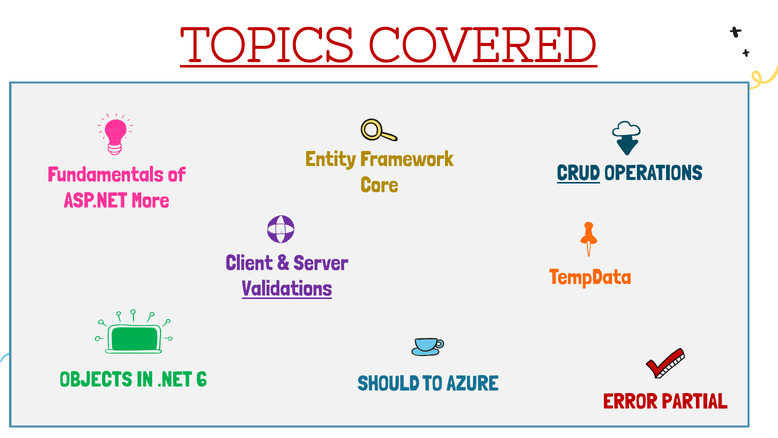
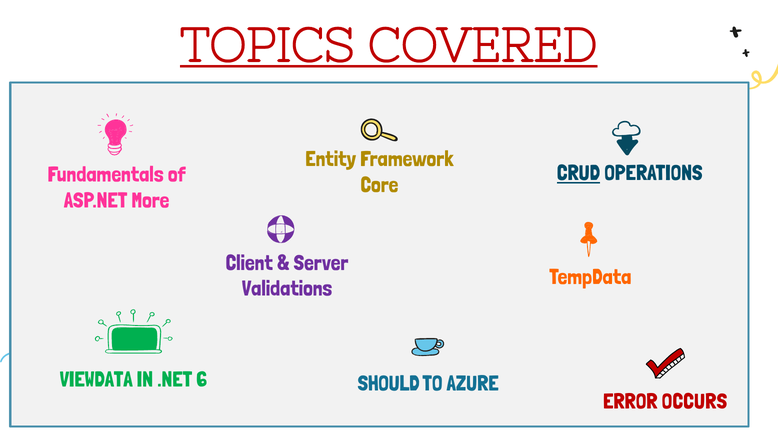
Validations underline: present -> none (287, 289)
OBJECTS: OBJECTS -> VIEWDATA (96, 379)
PARTIAL: PARTIAL -> OCCURS (694, 401)
